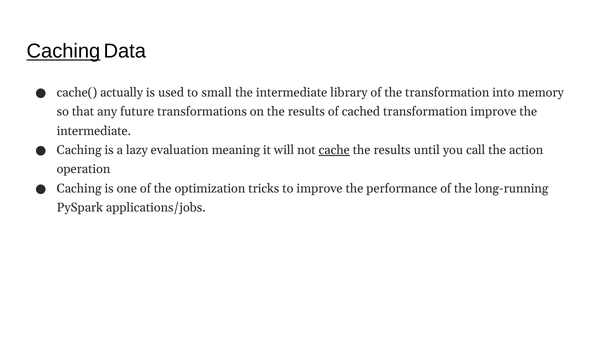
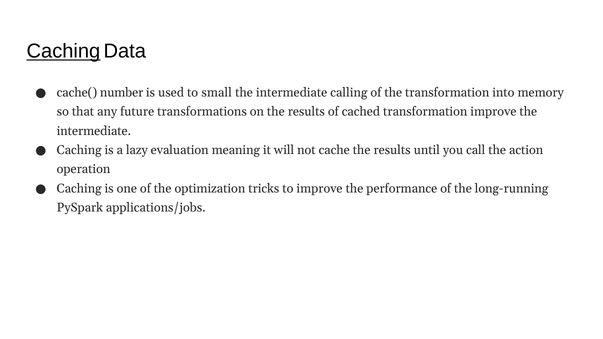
actually: actually -> number (122, 93)
library: library -> calling (349, 93)
cache underline: present -> none (334, 150)
